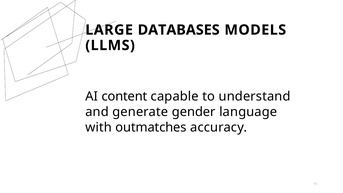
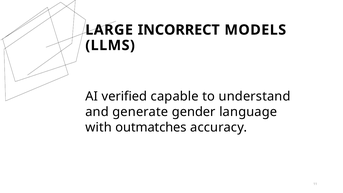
DATABASES: DATABASES -> INCORRECT (179, 30)
content: content -> verified (124, 96)
